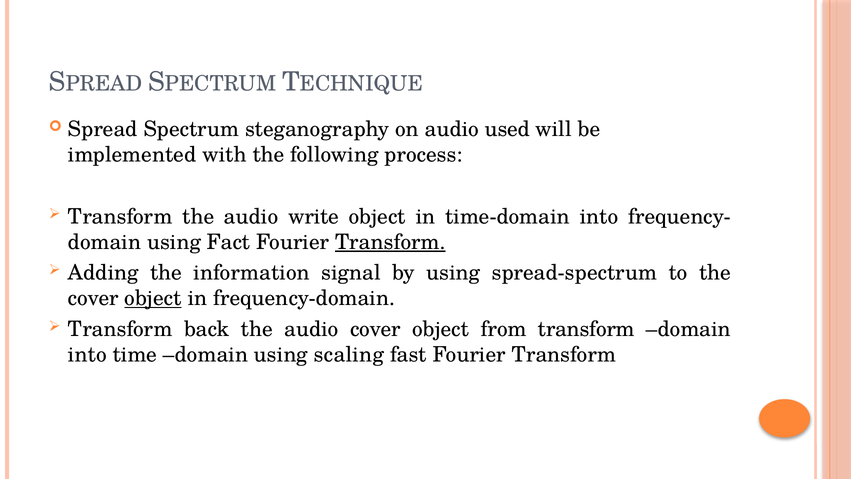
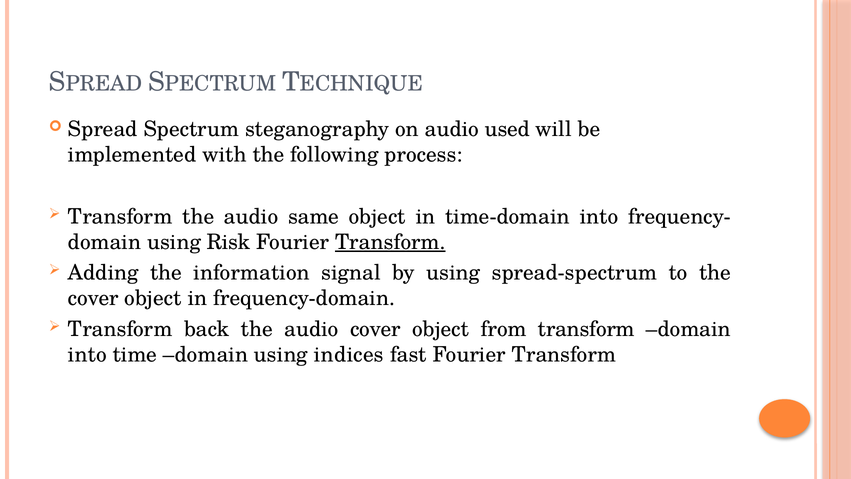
write: write -> same (314, 216)
Fact: Fact -> Risk (229, 242)
object underline: present -> none (153, 298)
scaling: scaling -> indices (349, 355)
